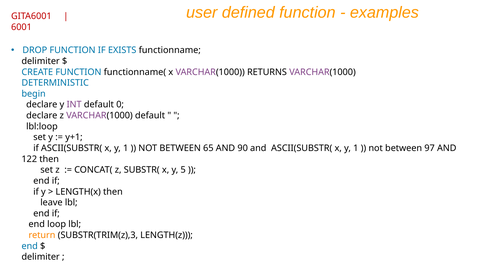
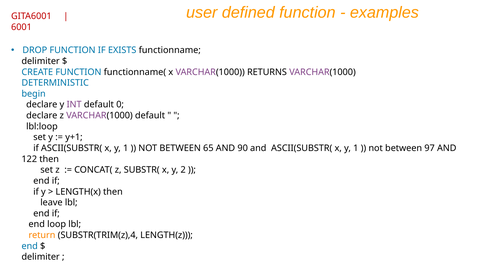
5: 5 -> 2 (183, 170)
SUBSTR(TRIM(z),3: SUBSTR(TRIM(z),3 -> SUBSTR(TRIM(z),4 (98, 235)
